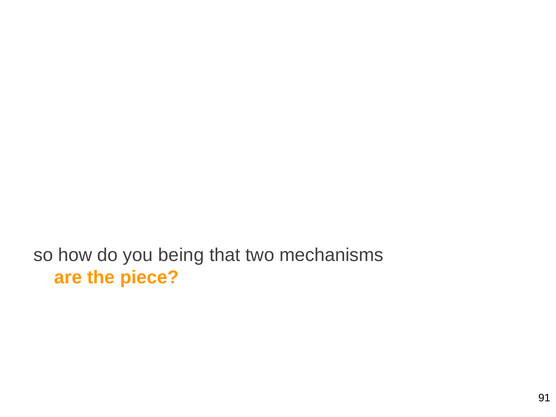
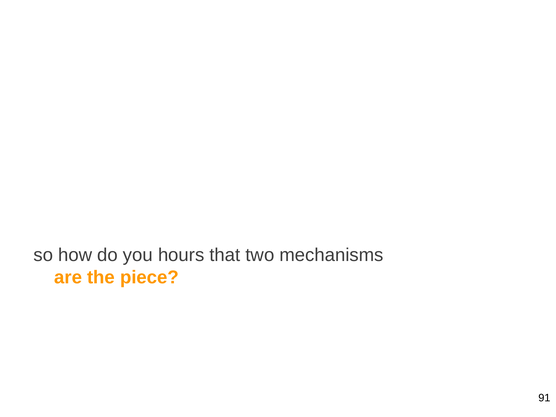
being: being -> hours (181, 255)
